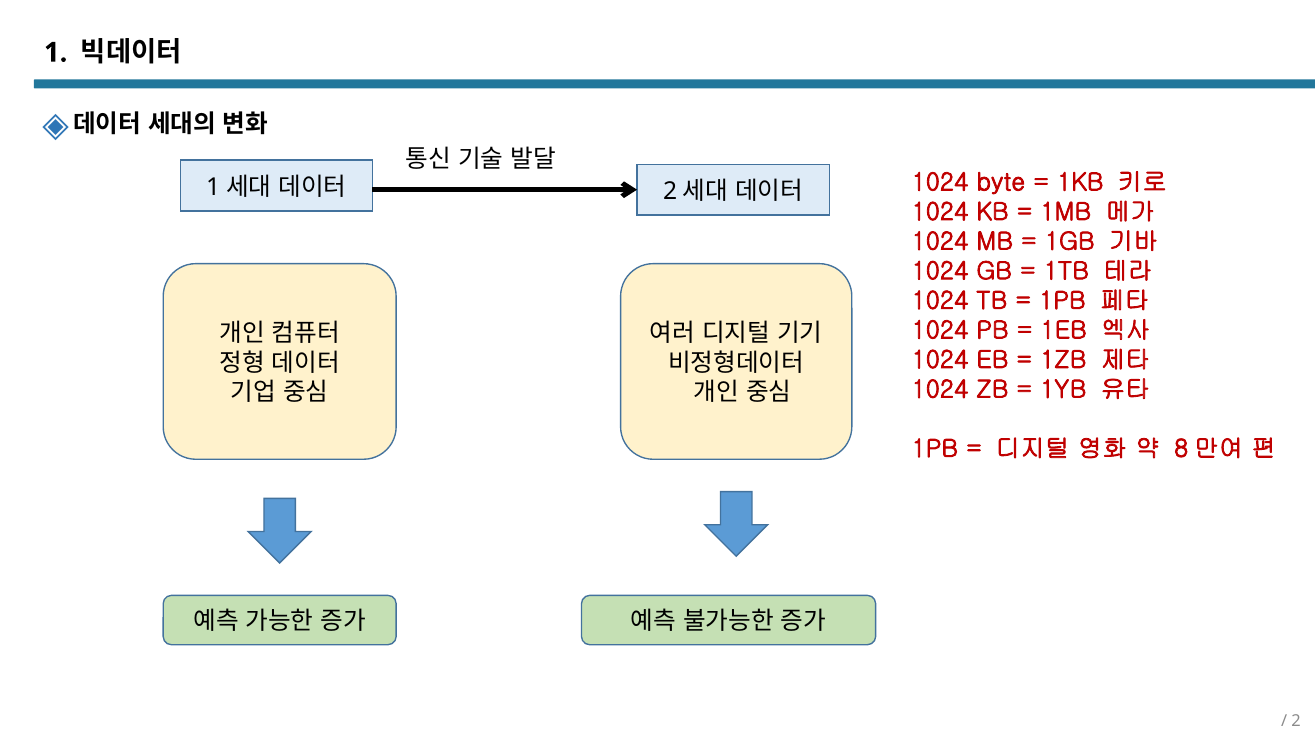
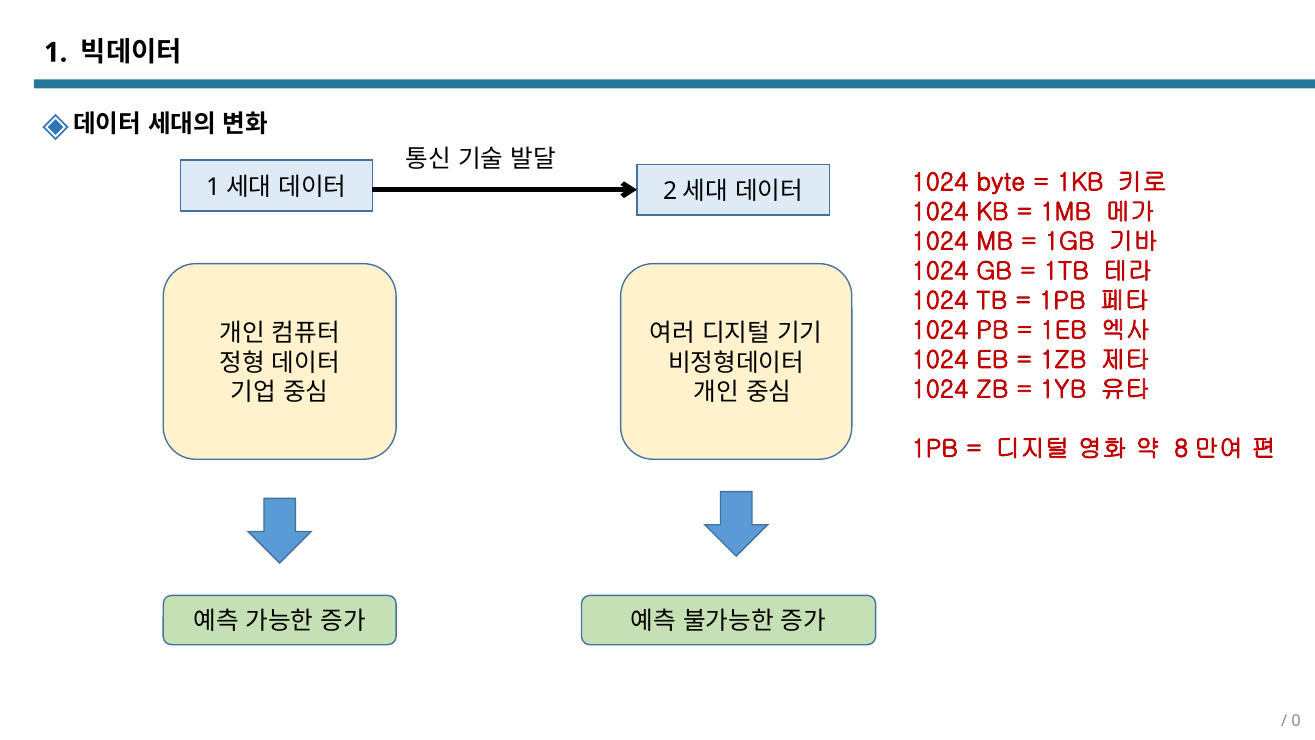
2: 2 -> 0 (1296, 721)
